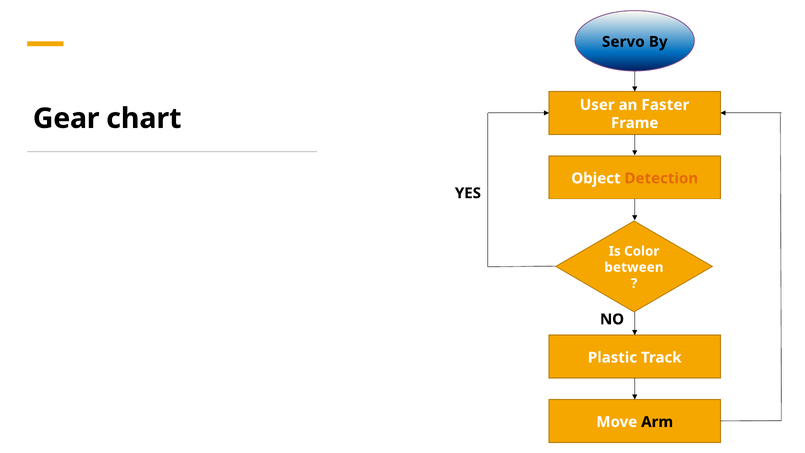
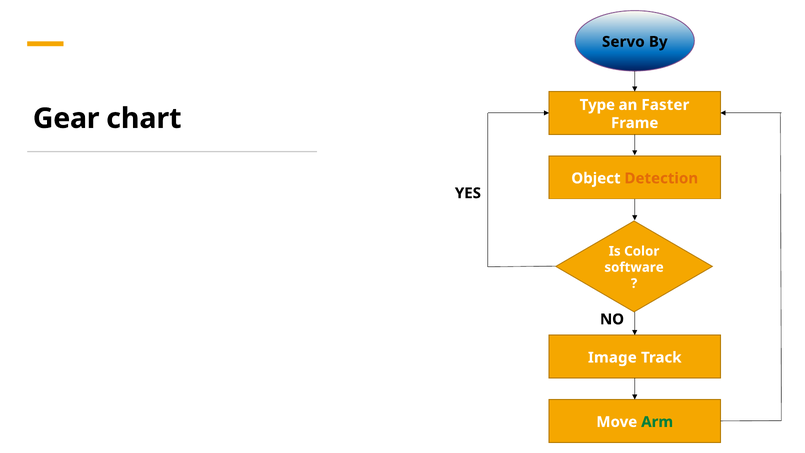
User: User -> Type (597, 105)
between: between -> software (634, 267)
Plastic: Plastic -> Image (612, 357)
Arm colour: black -> green (657, 422)
